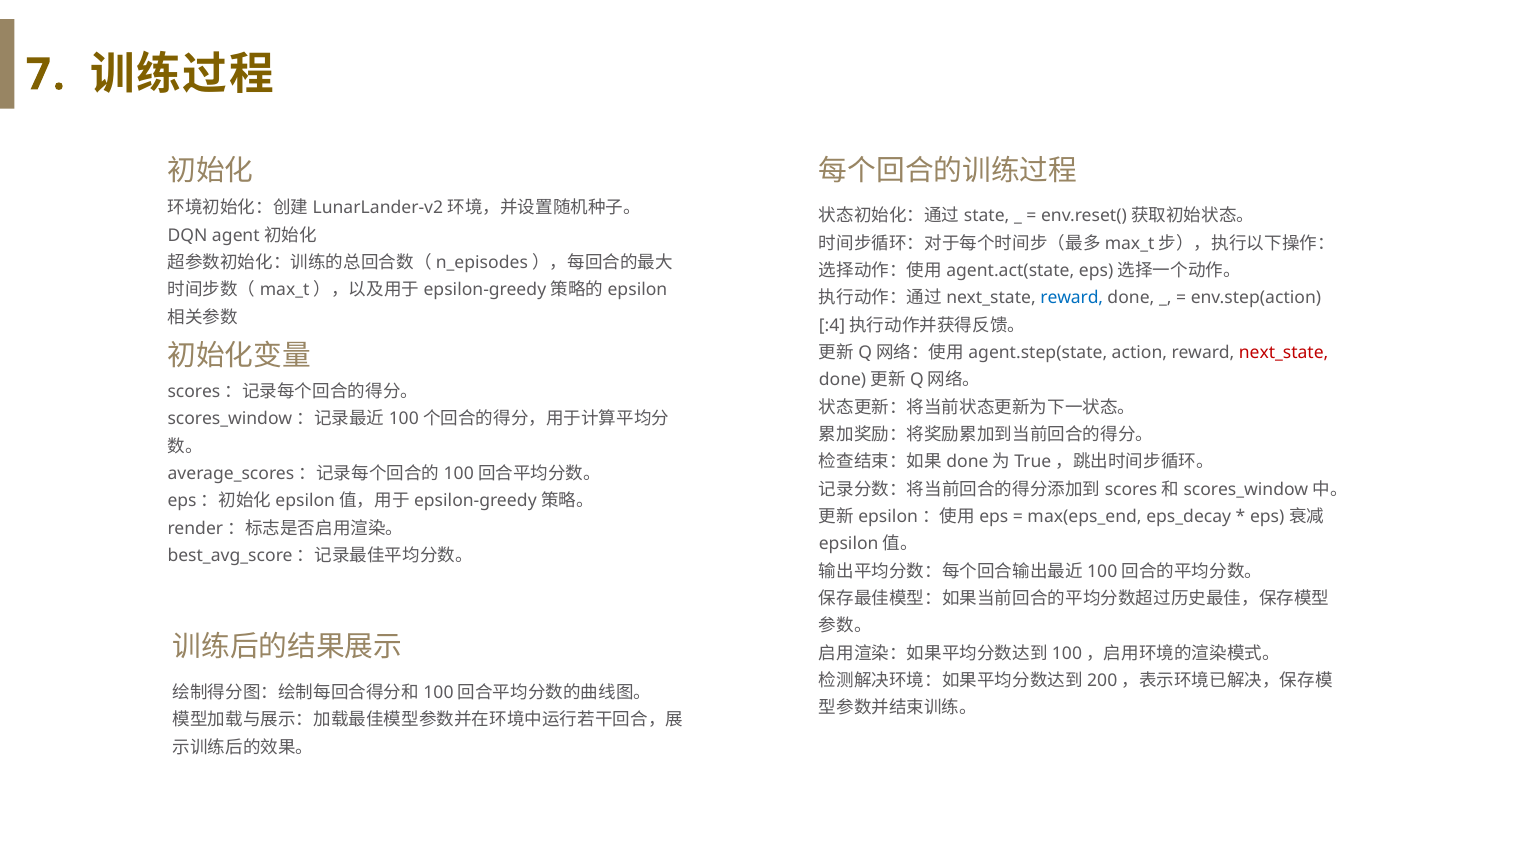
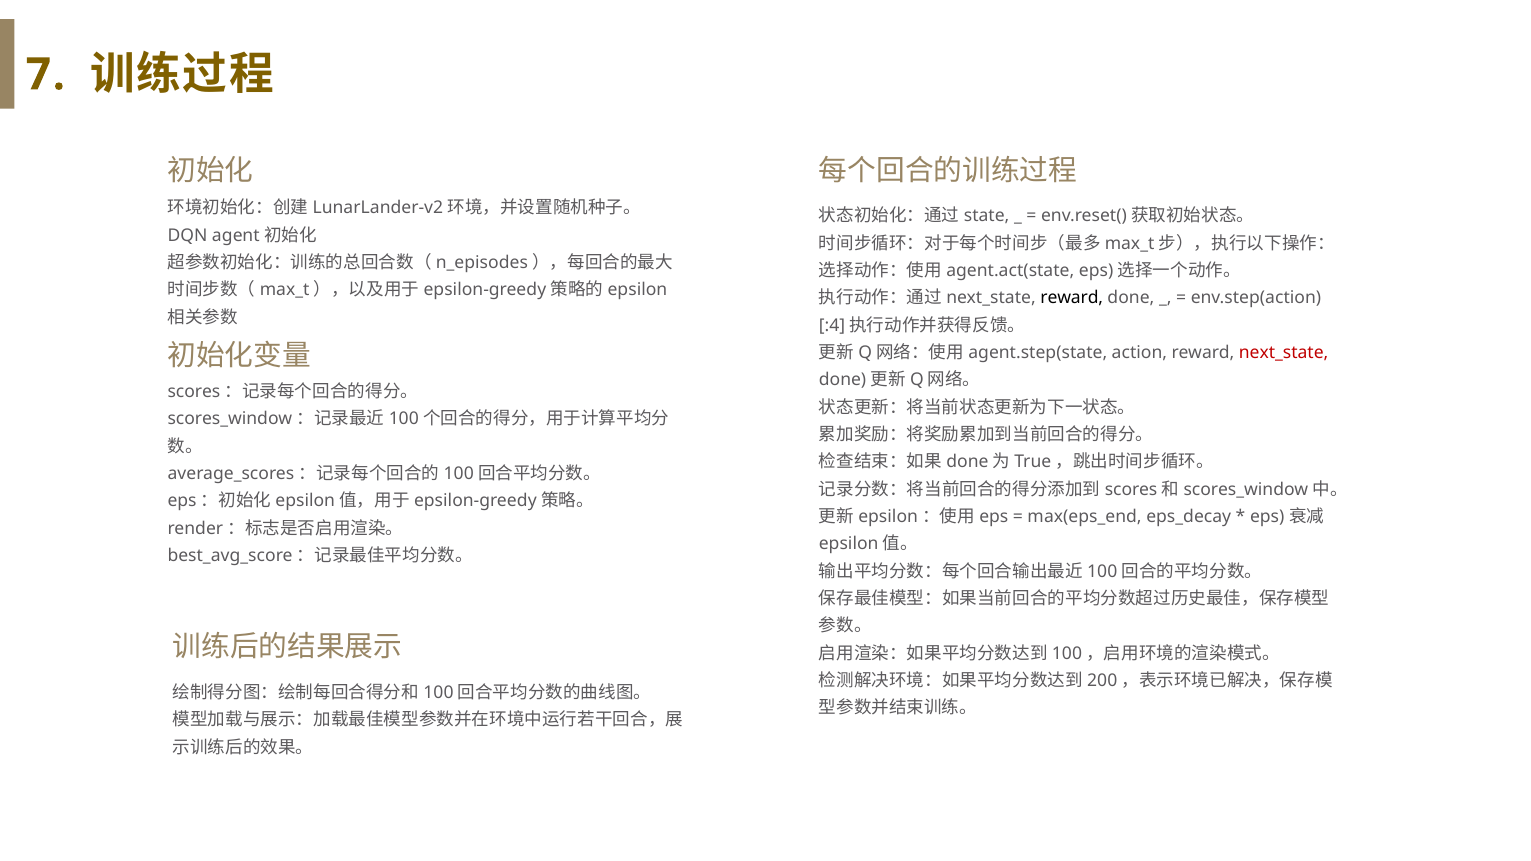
reward colour: blue -> black (1072, 298)
